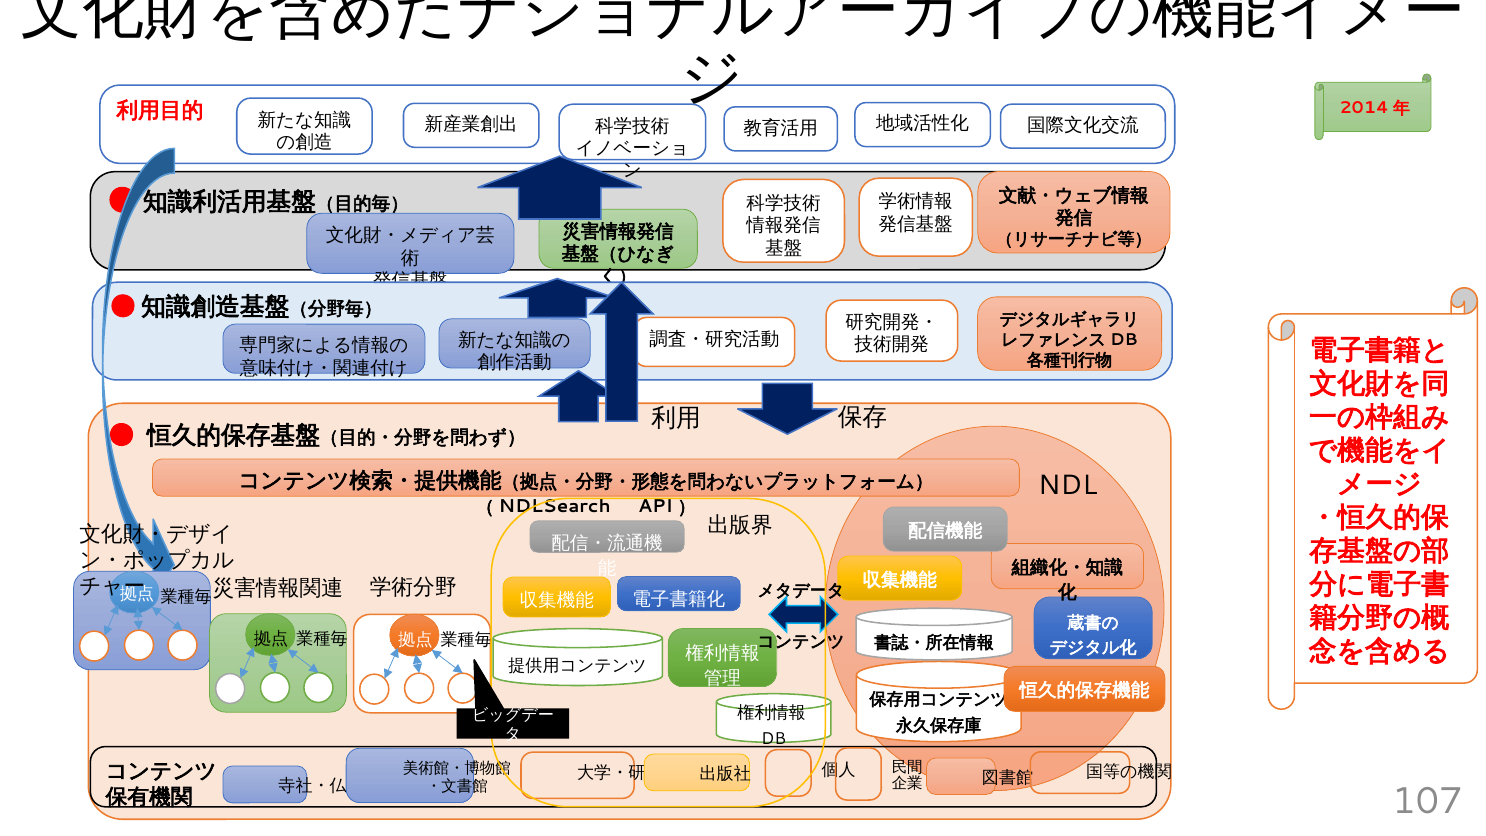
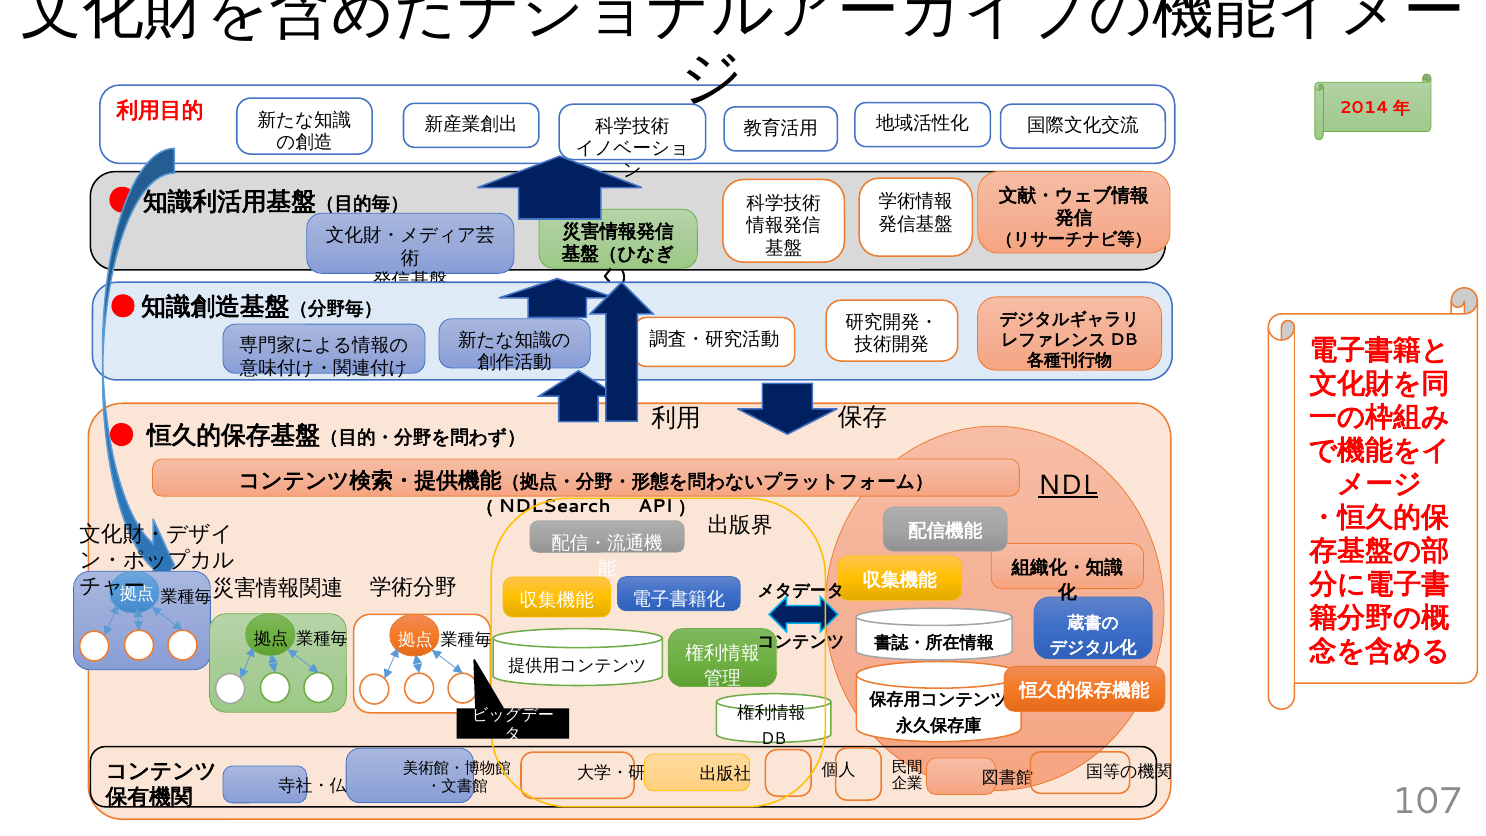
NDL underline: none -> present (1068, 485)
